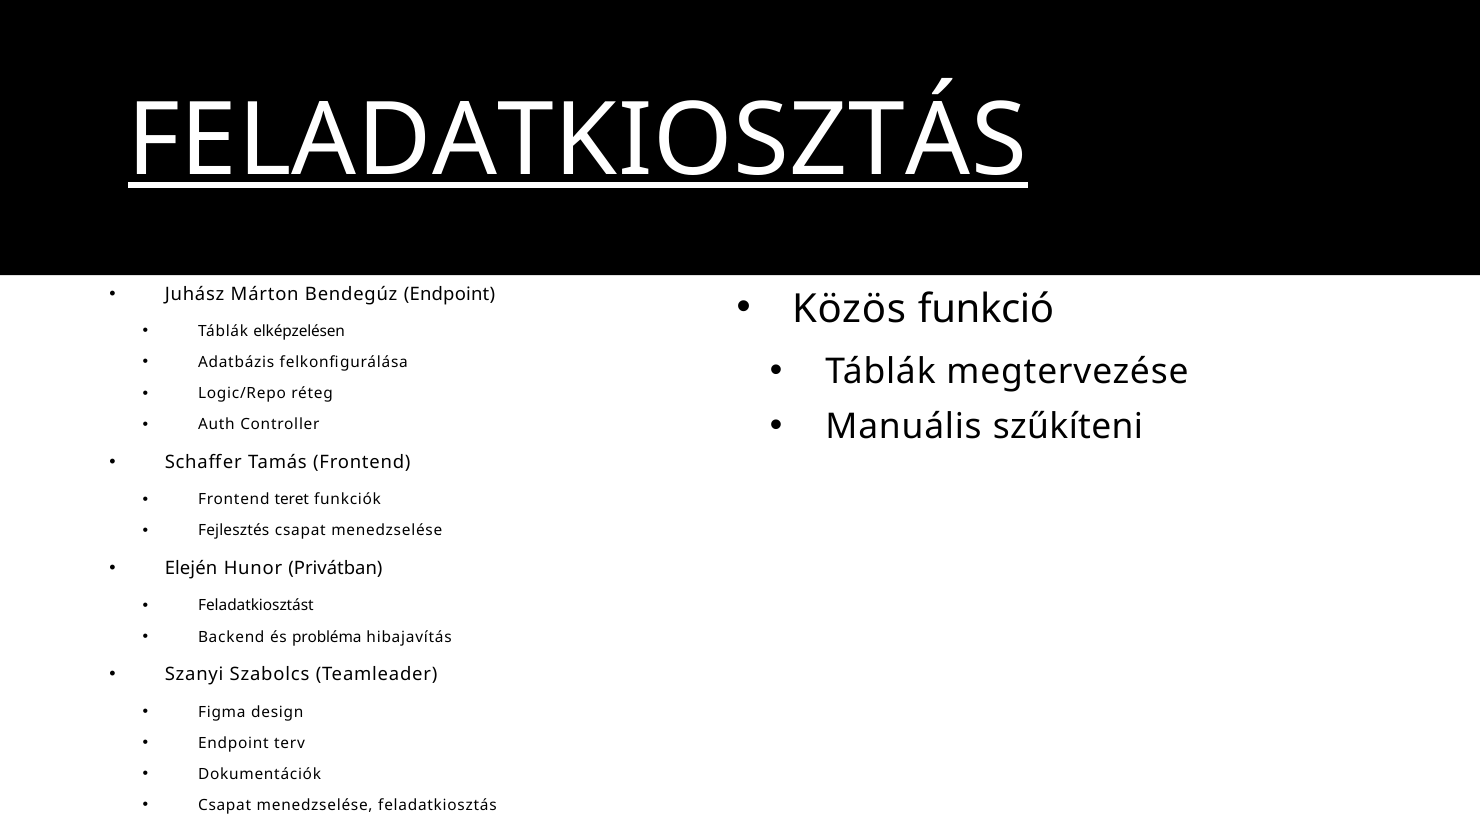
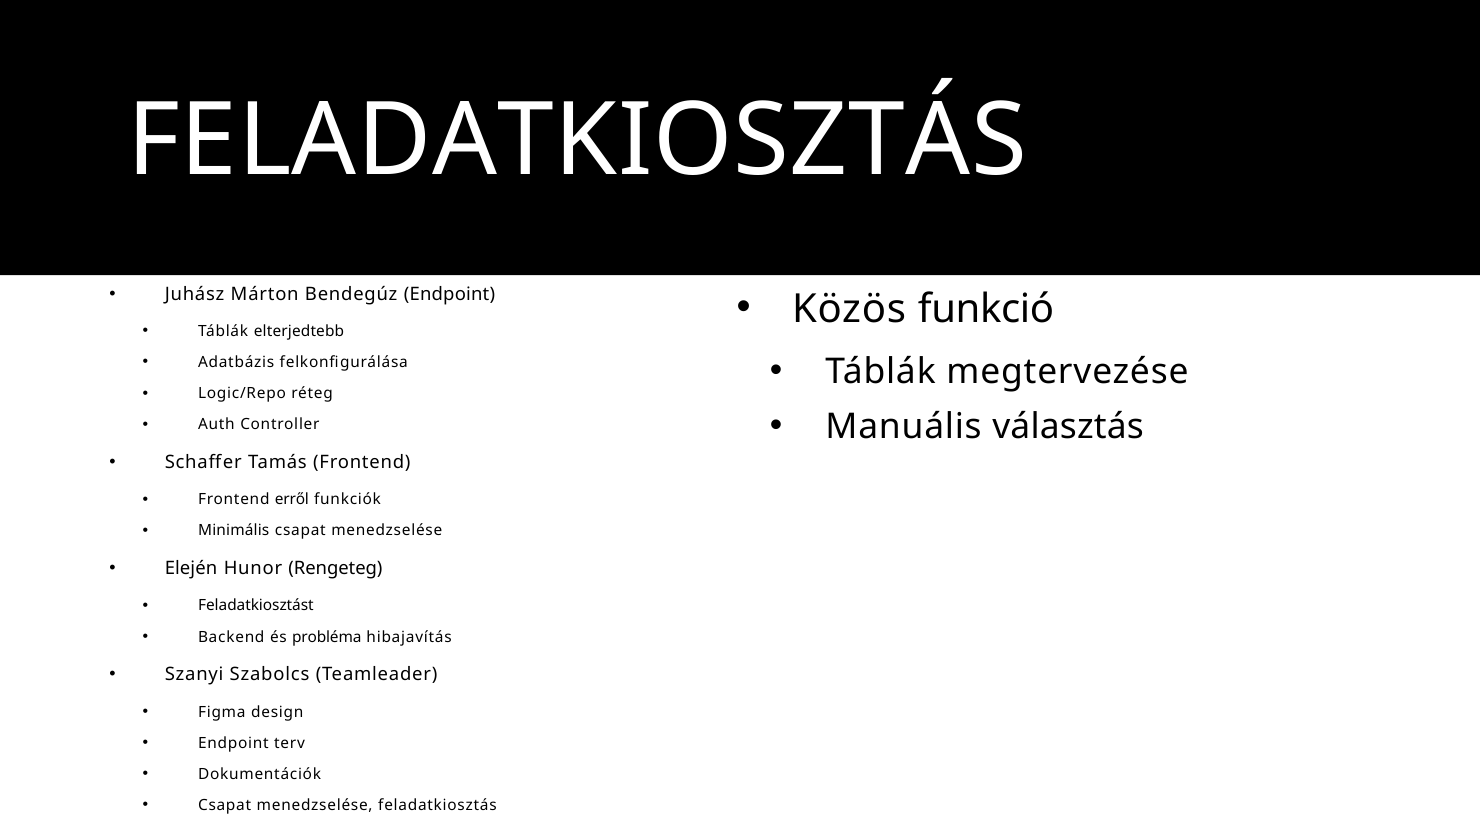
FELADATKIOSZTÁS underline: present -> none (577, 141)
elképzelésen: elképzelésen -> elterjedtebb (299, 331)
szűkíteni: szűkíteni -> választás (1068, 427)
teret: teret -> erről (292, 499)
Fejlesztés: Fejlesztés -> Minimális (234, 530)
Privátban: Privátban -> Rengeteg (335, 568)
